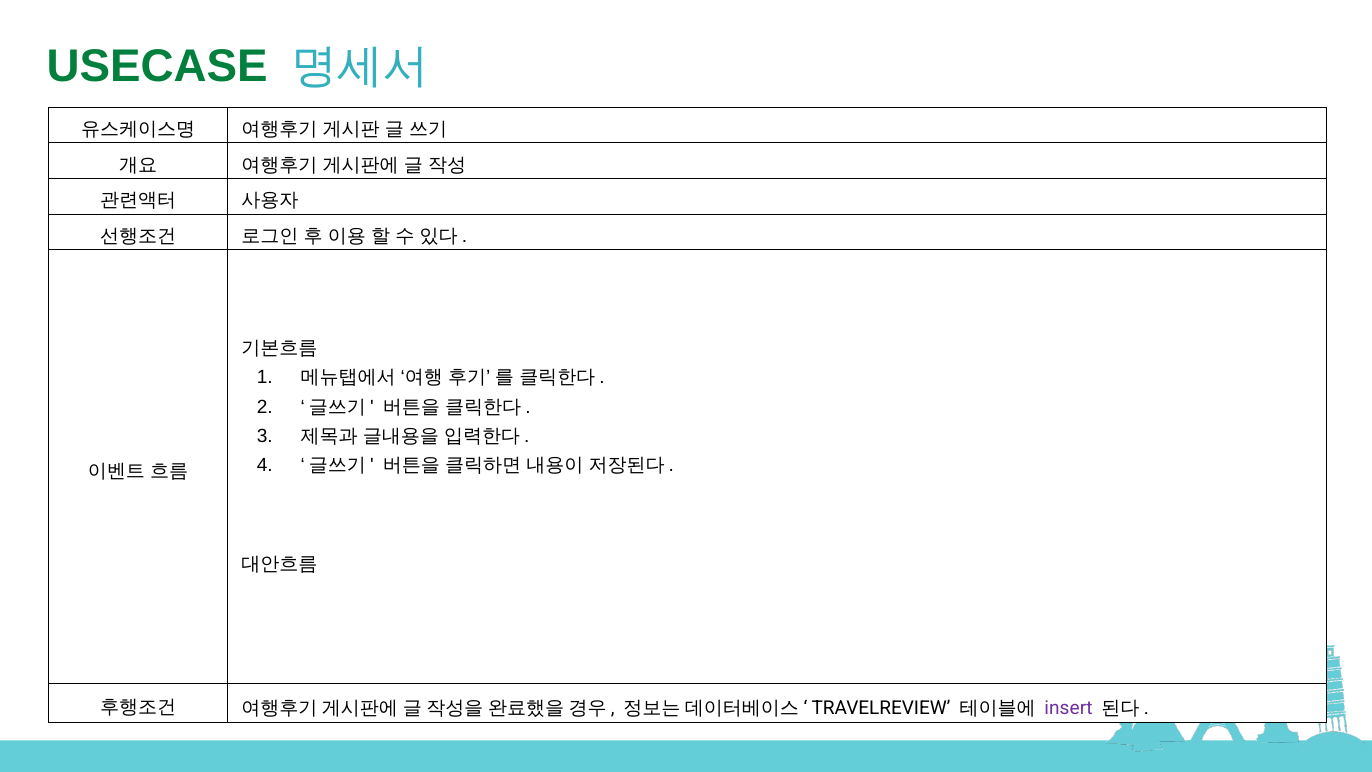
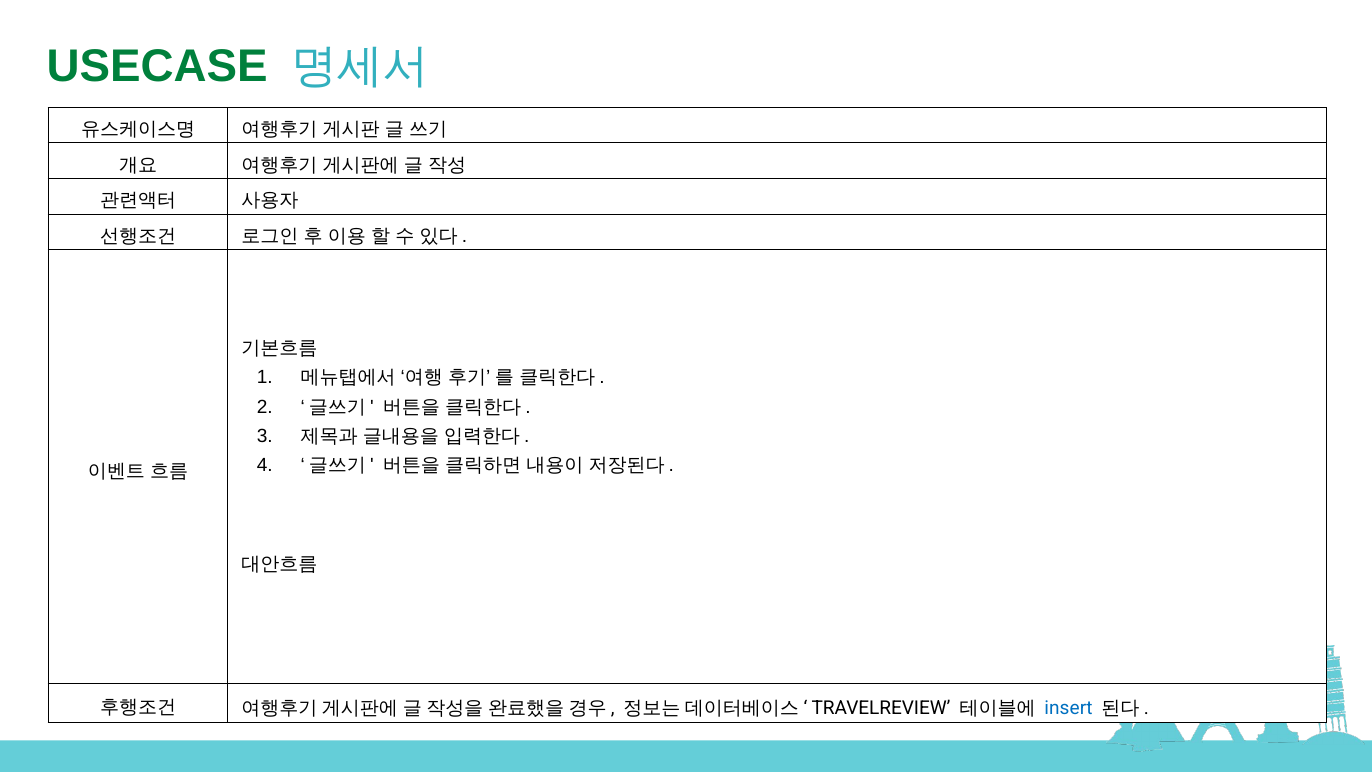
insert colour: purple -> blue (1068, 708)
